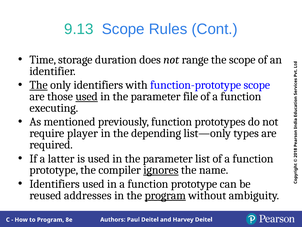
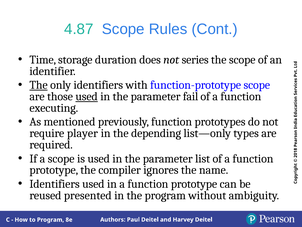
9.13: 9.13 -> 4.87 (79, 29)
range: range -> series (195, 60)
file: file -> fail (191, 96)
a latter: latter -> scope (61, 158)
ignores underline: present -> none (161, 170)
addresses: addresses -> presented (88, 195)
program underline: present -> none (165, 195)
